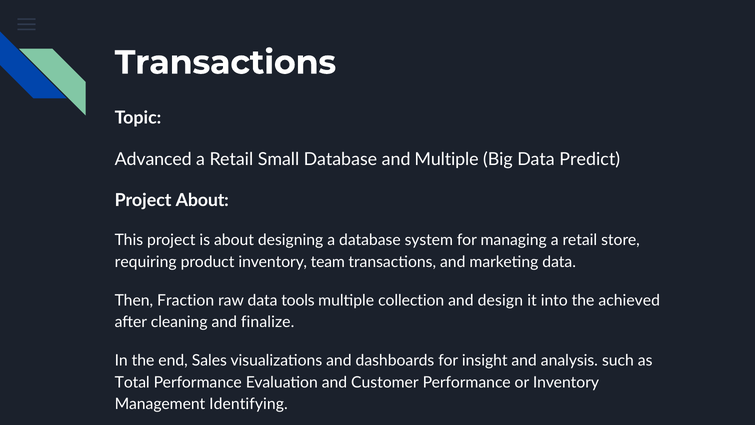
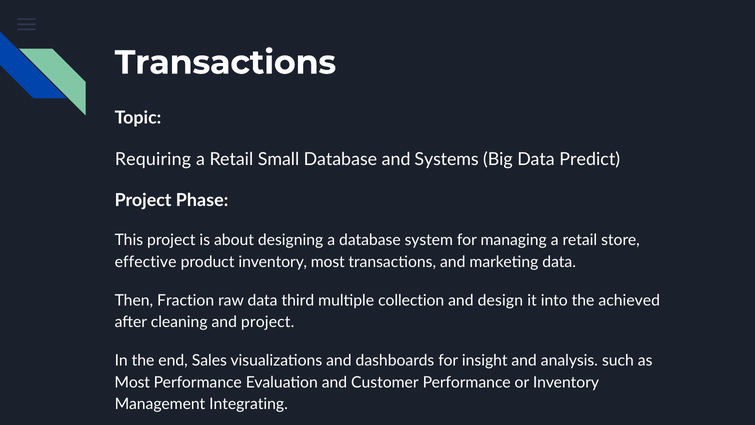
Advanced: Advanced -> Requiring (153, 159)
and Multiple: Multiple -> Systems (447, 159)
Project About: About -> Phase (202, 200)
requiring: requiring -> effective (146, 262)
inventory team: team -> most (328, 262)
tools: tools -> third (298, 300)
and finalize: finalize -> project (268, 322)
Total: Total -> Most (132, 382)
Identifying: Identifying -> Integrating (249, 404)
